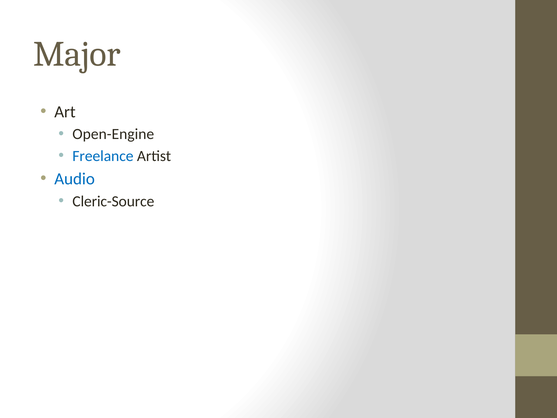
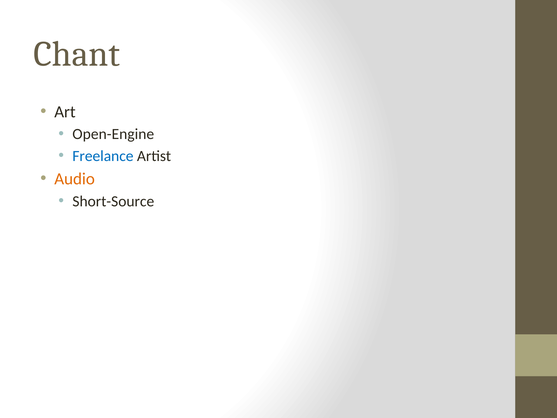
Major: Major -> Chant (77, 54)
Audio colour: blue -> orange (75, 179)
Cleric-Source: Cleric-Source -> Short-Source (113, 201)
